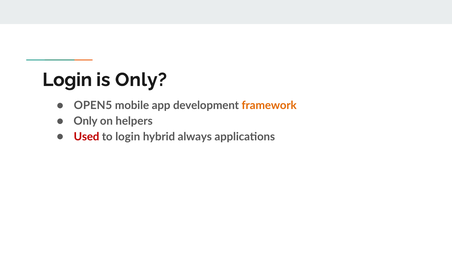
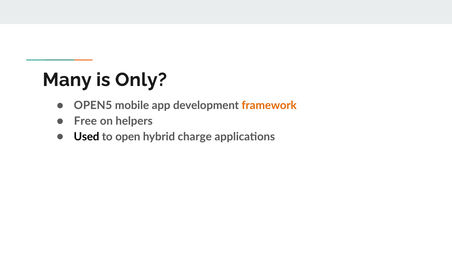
Login: Login -> Many (67, 80)
Only: Only -> Free (85, 121)
Used colour: red -> black (87, 137)
to login: login -> open (128, 137)
always: always -> charge (195, 137)
